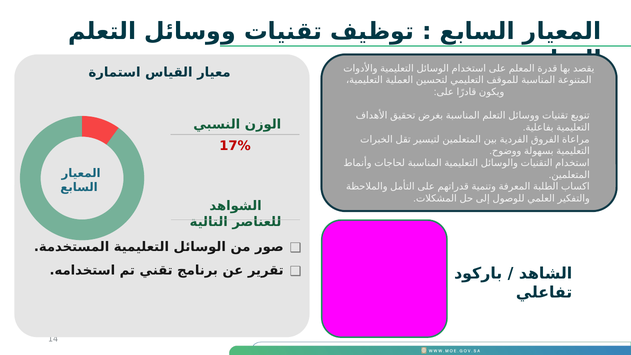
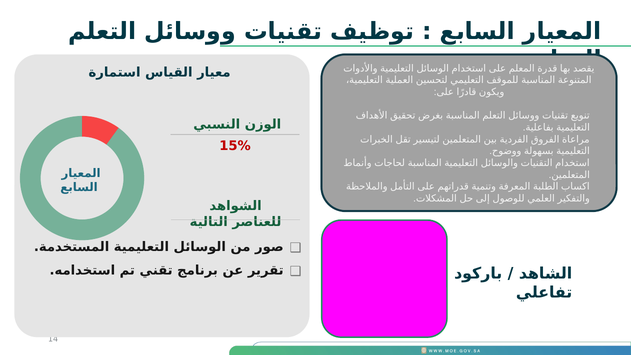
17%: 17% -> 15% (235, 146)
